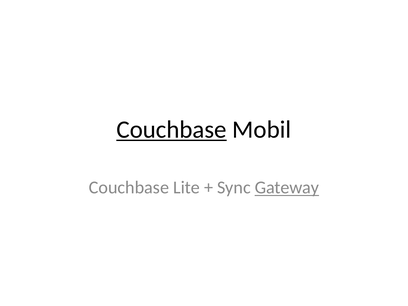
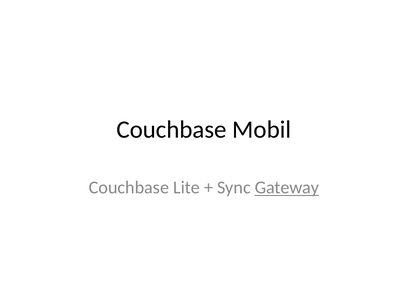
Couchbase underline: present -> none (172, 130)
